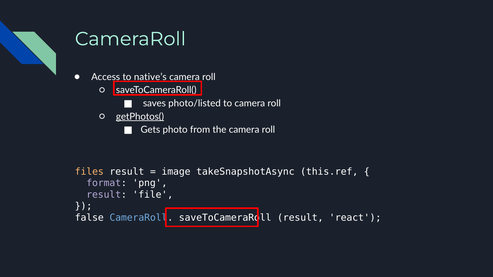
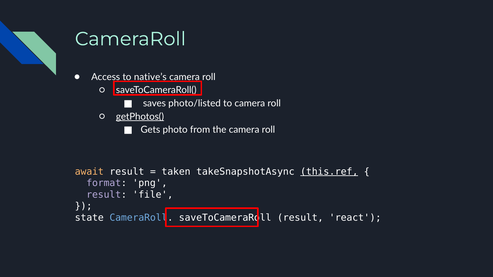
files: files -> await (89, 172)
image: image -> taken (176, 172)
this.ref underline: none -> present (329, 172)
false: false -> state (89, 218)
